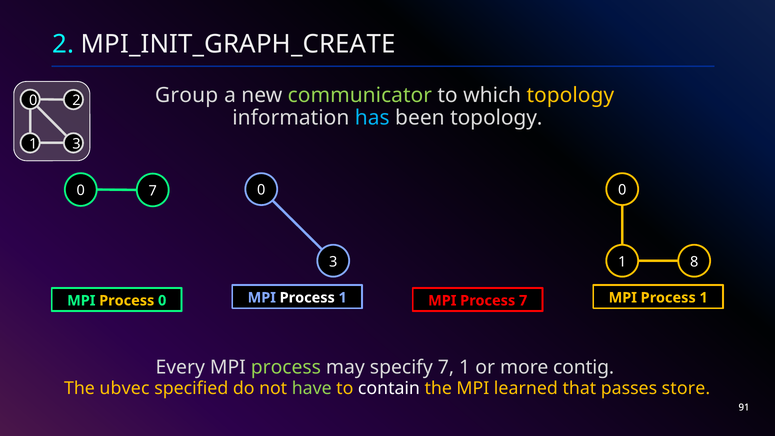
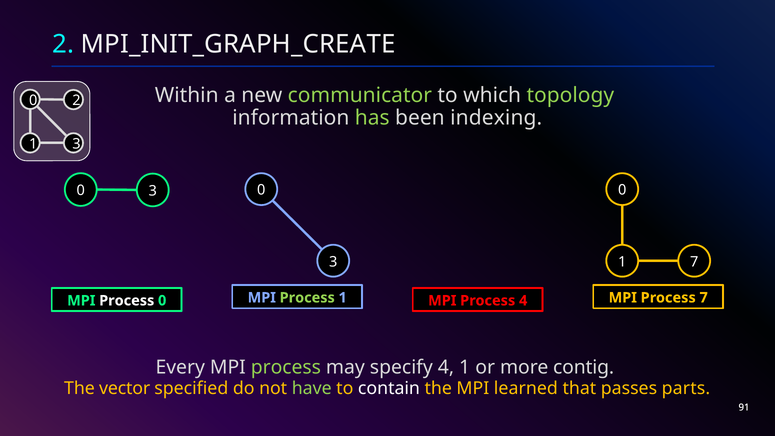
Group: Group -> Within (187, 95)
topology colour: yellow -> light green (570, 95)
has colour: light blue -> light green (372, 118)
been topology: topology -> indexing (496, 118)
7: 7 -> 3 (153, 191)
1 8: 8 -> 7 (694, 262)
Process colour: white -> light green (307, 298)
1: 1 -> 7 (704, 298)
Process colour: yellow -> white (127, 301)
Process 7: 7 -> 4 (523, 301)
specify 7: 7 -> 4 (446, 367)
ubvec: ubvec -> vector (125, 388)
store: store -> parts (686, 388)
